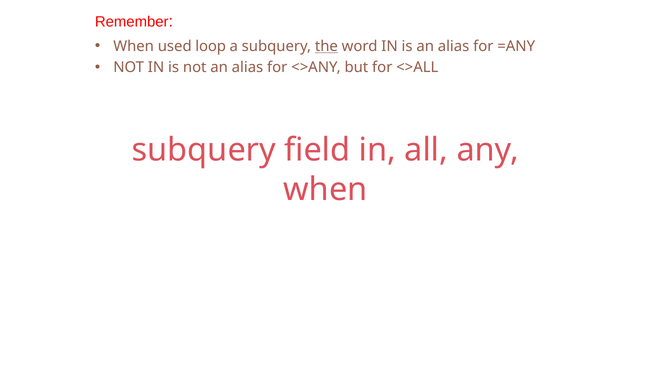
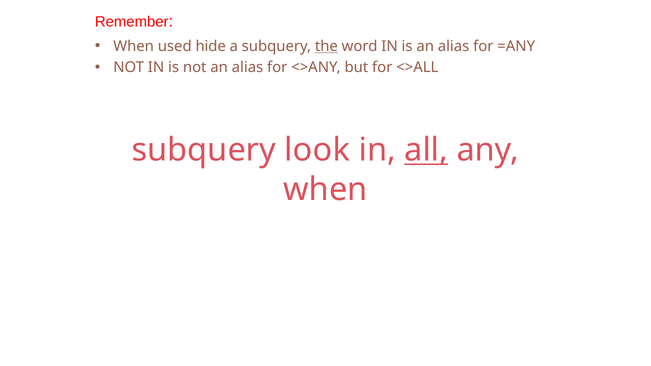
loop: loop -> hide (211, 46)
field: field -> look (317, 150)
all underline: none -> present (426, 150)
